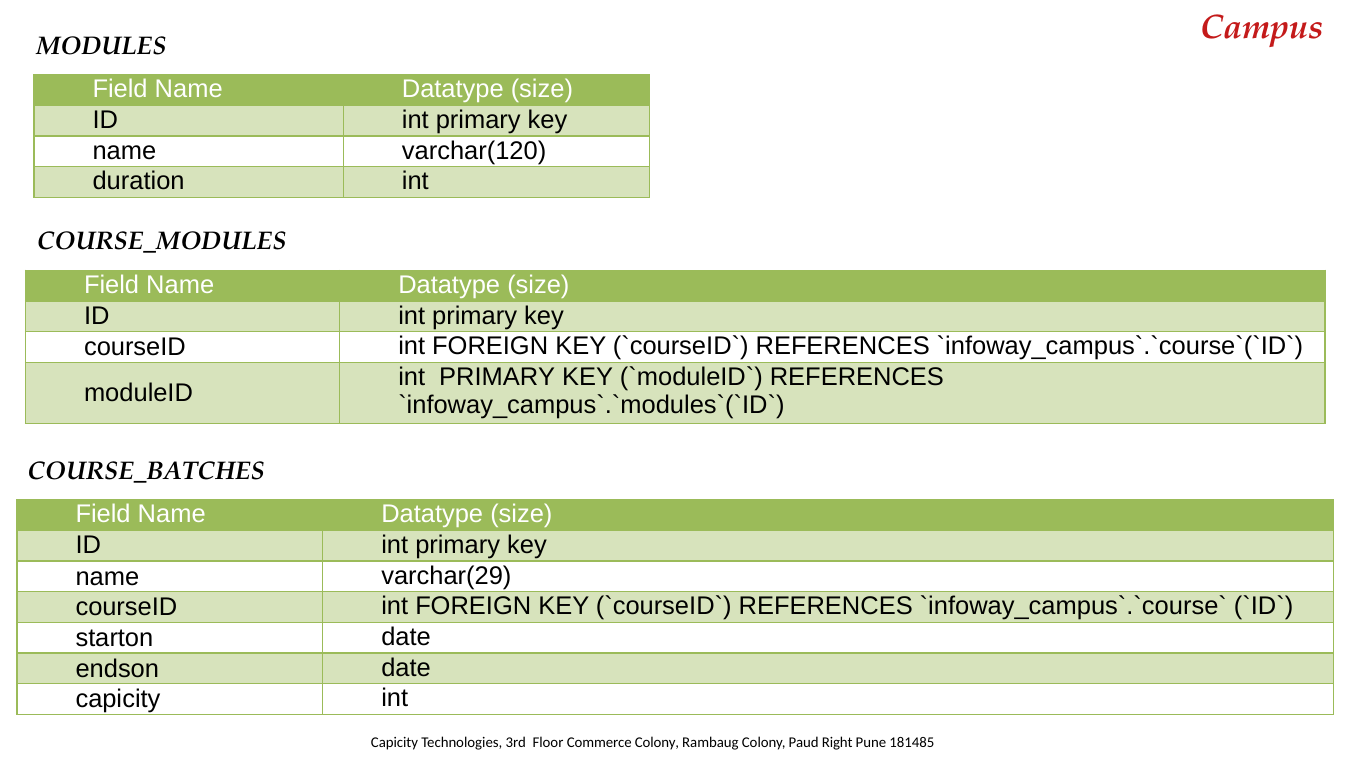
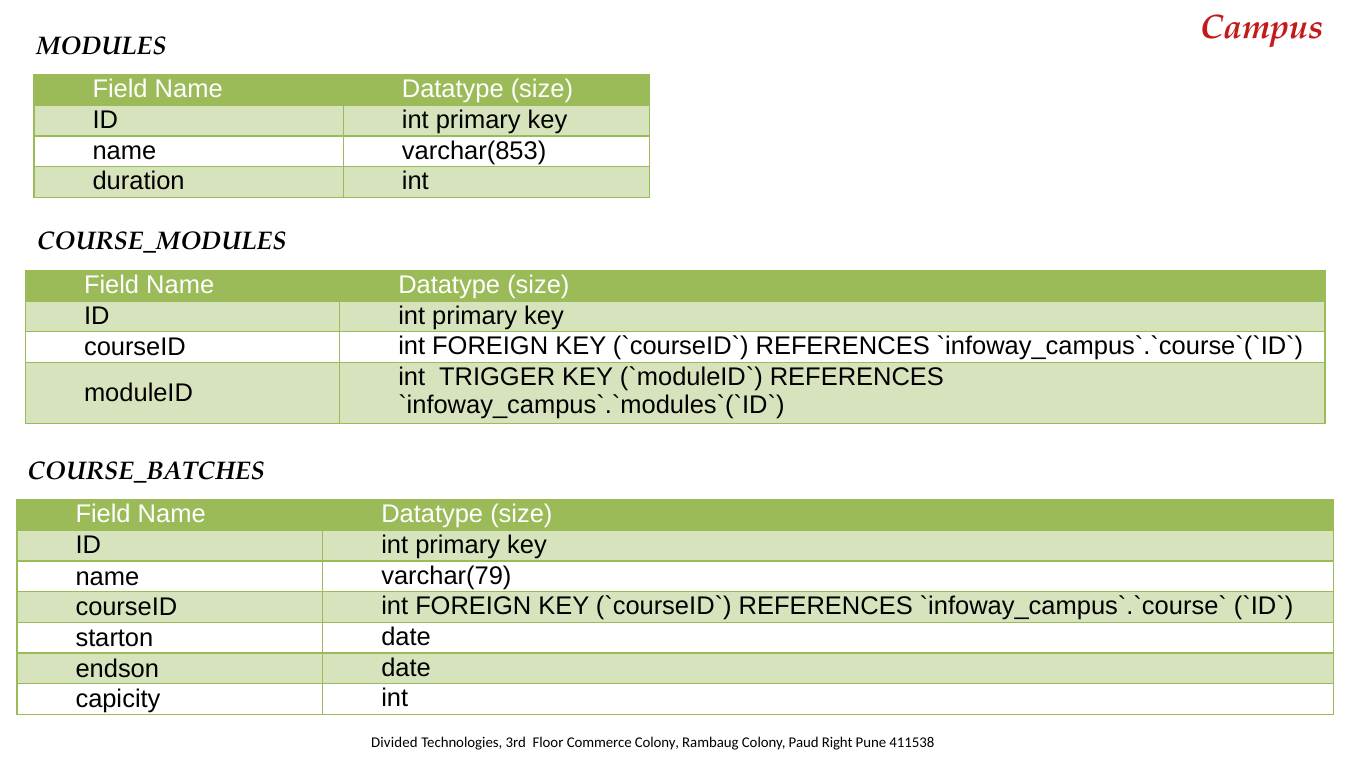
varchar(120: varchar(120 -> varchar(853 (474, 151)
PRIMARY: PRIMARY -> TRIGGER (497, 377)
varchar(29: varchar(29 -> varchar(79 (446, 575)
Capicity: Capicity -> Divided (394, 742)
181485: 181485 -> 411538 (912, 742)
